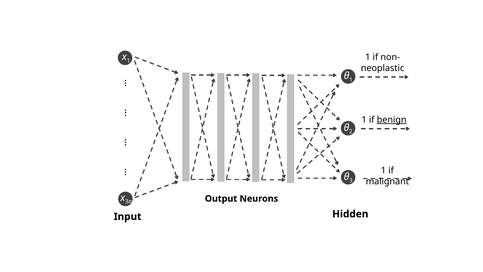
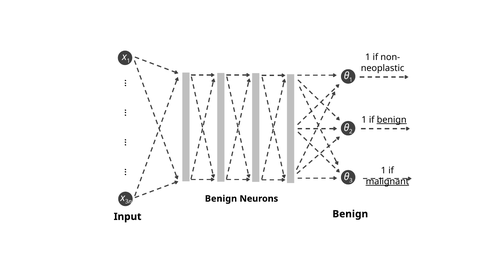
malignant underline: none -> present (387, 181)
Output: Output -> Benign (221, 198)
Hidden: Hidden -> Benign (350, 214)
